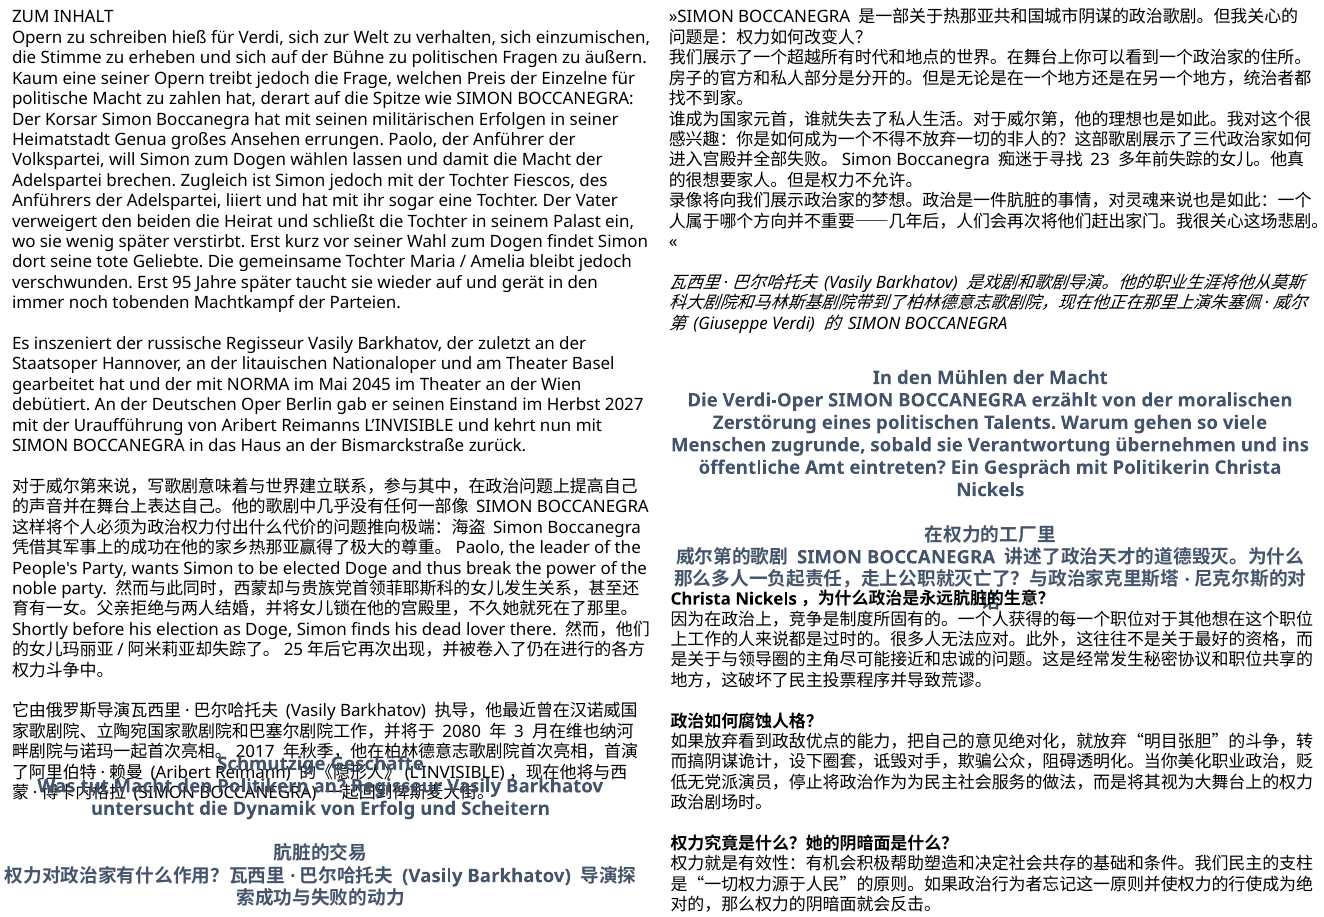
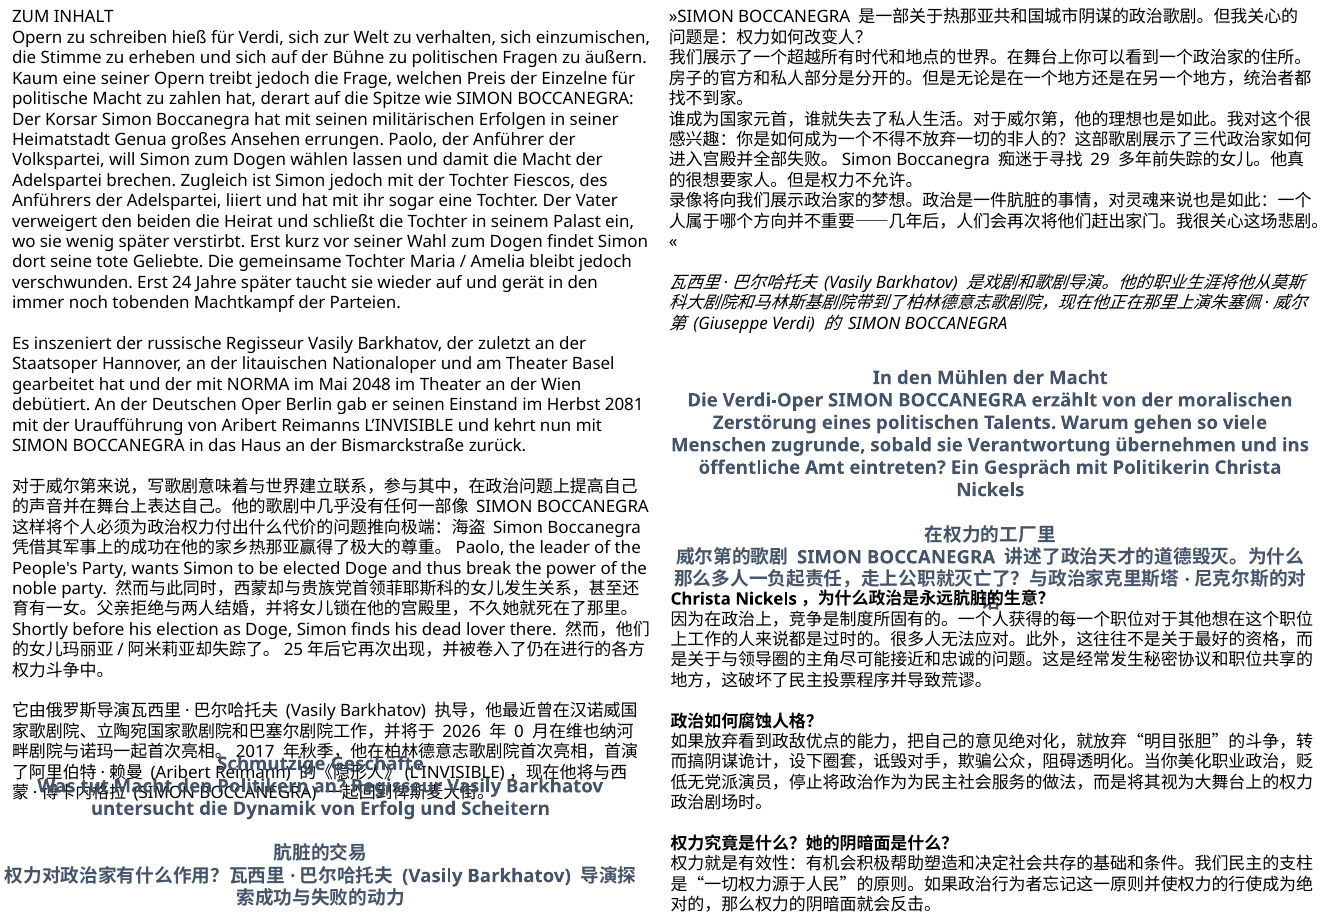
23: 23 -> 29 (1100, 160)
95: 95 -> 24 (182, 283)
2045: 2045 -> 2048 (372, 385)
2027: 2027 -> 2081 (624, 405)
2080: 2080 -> 2026 (462, 731)
3: 3 -> 0 (519, 731)
